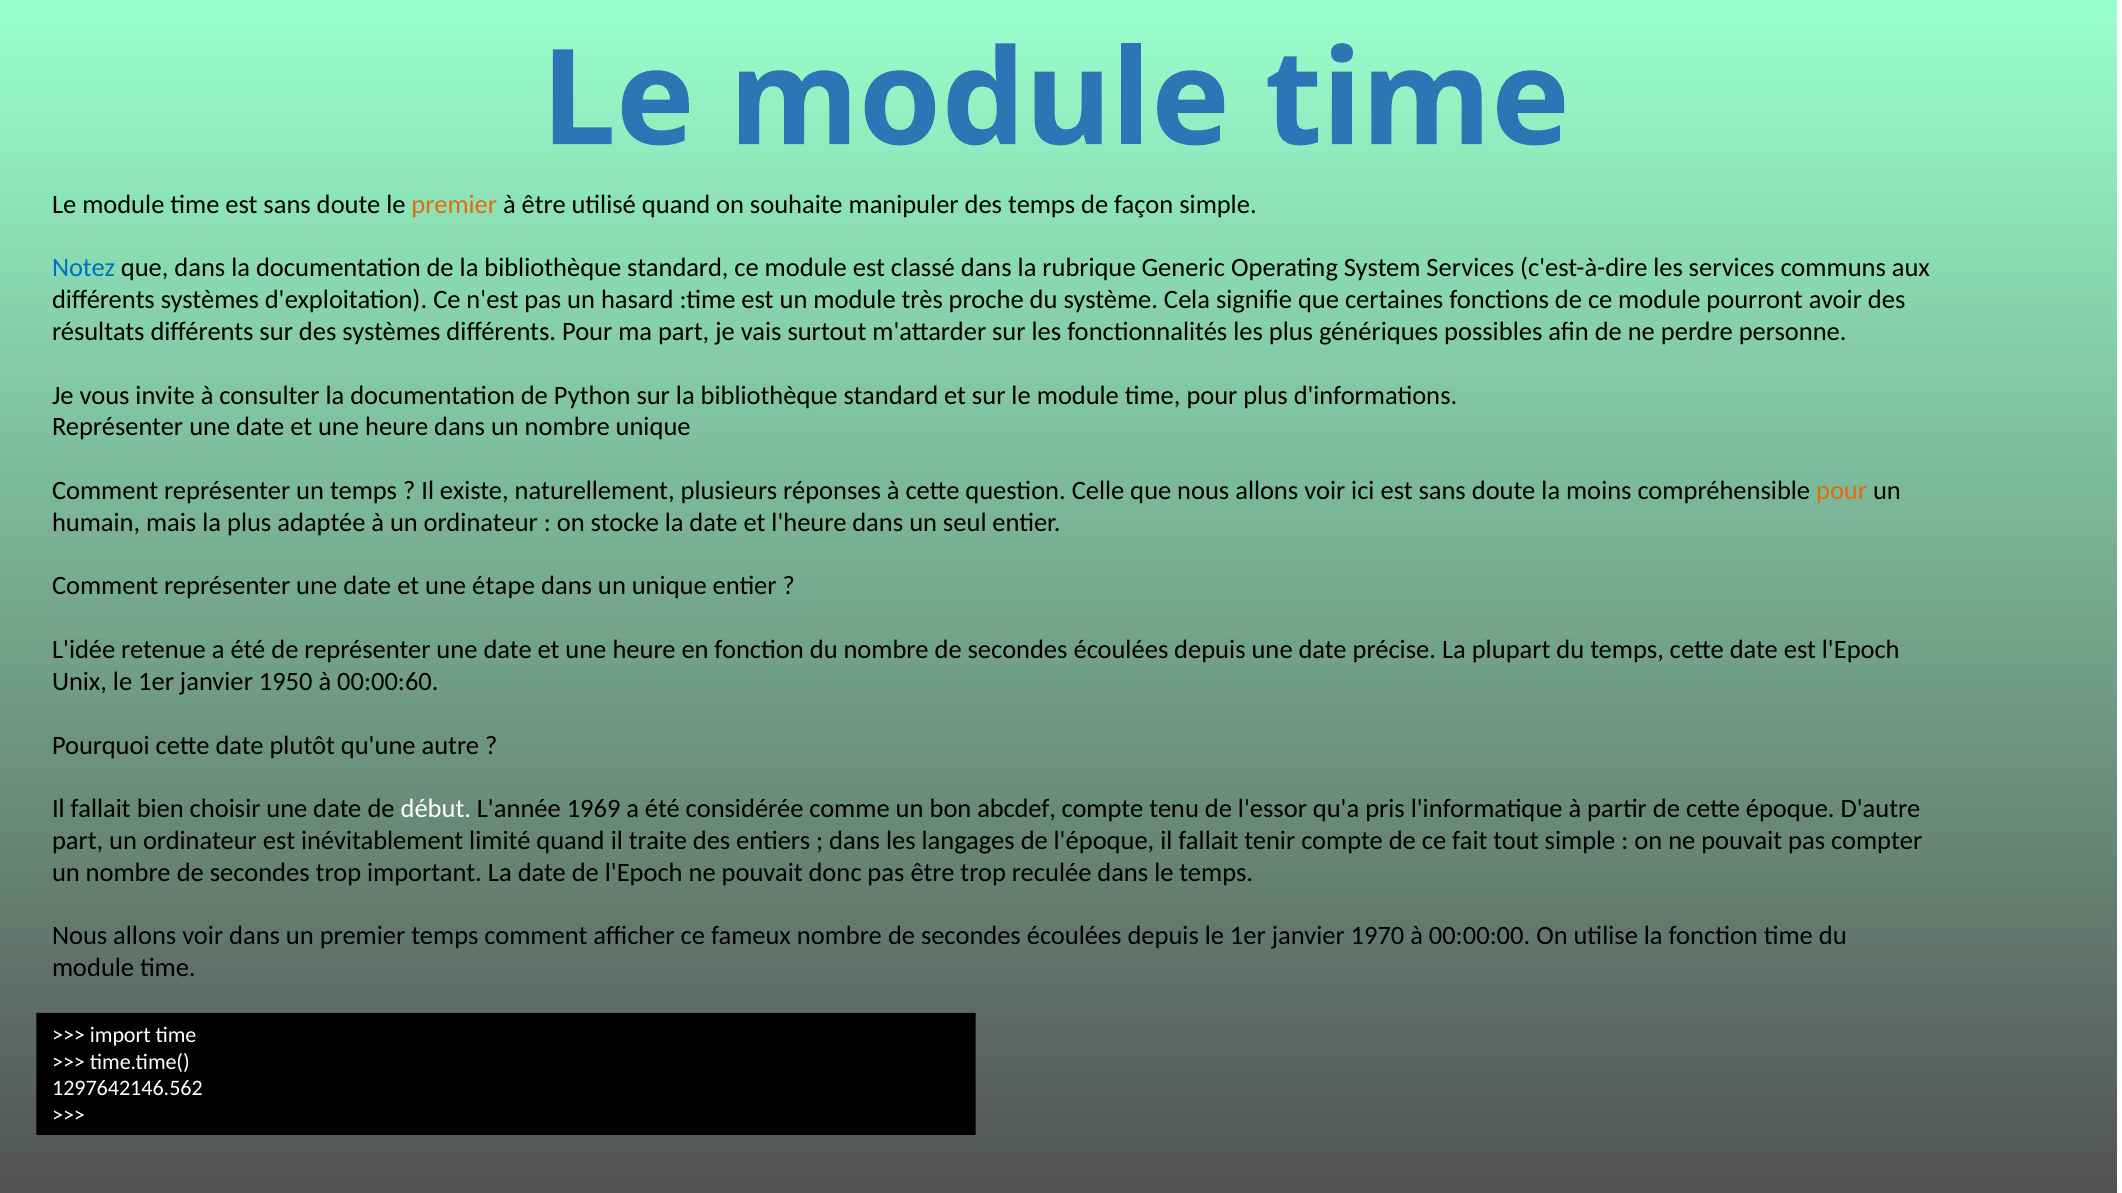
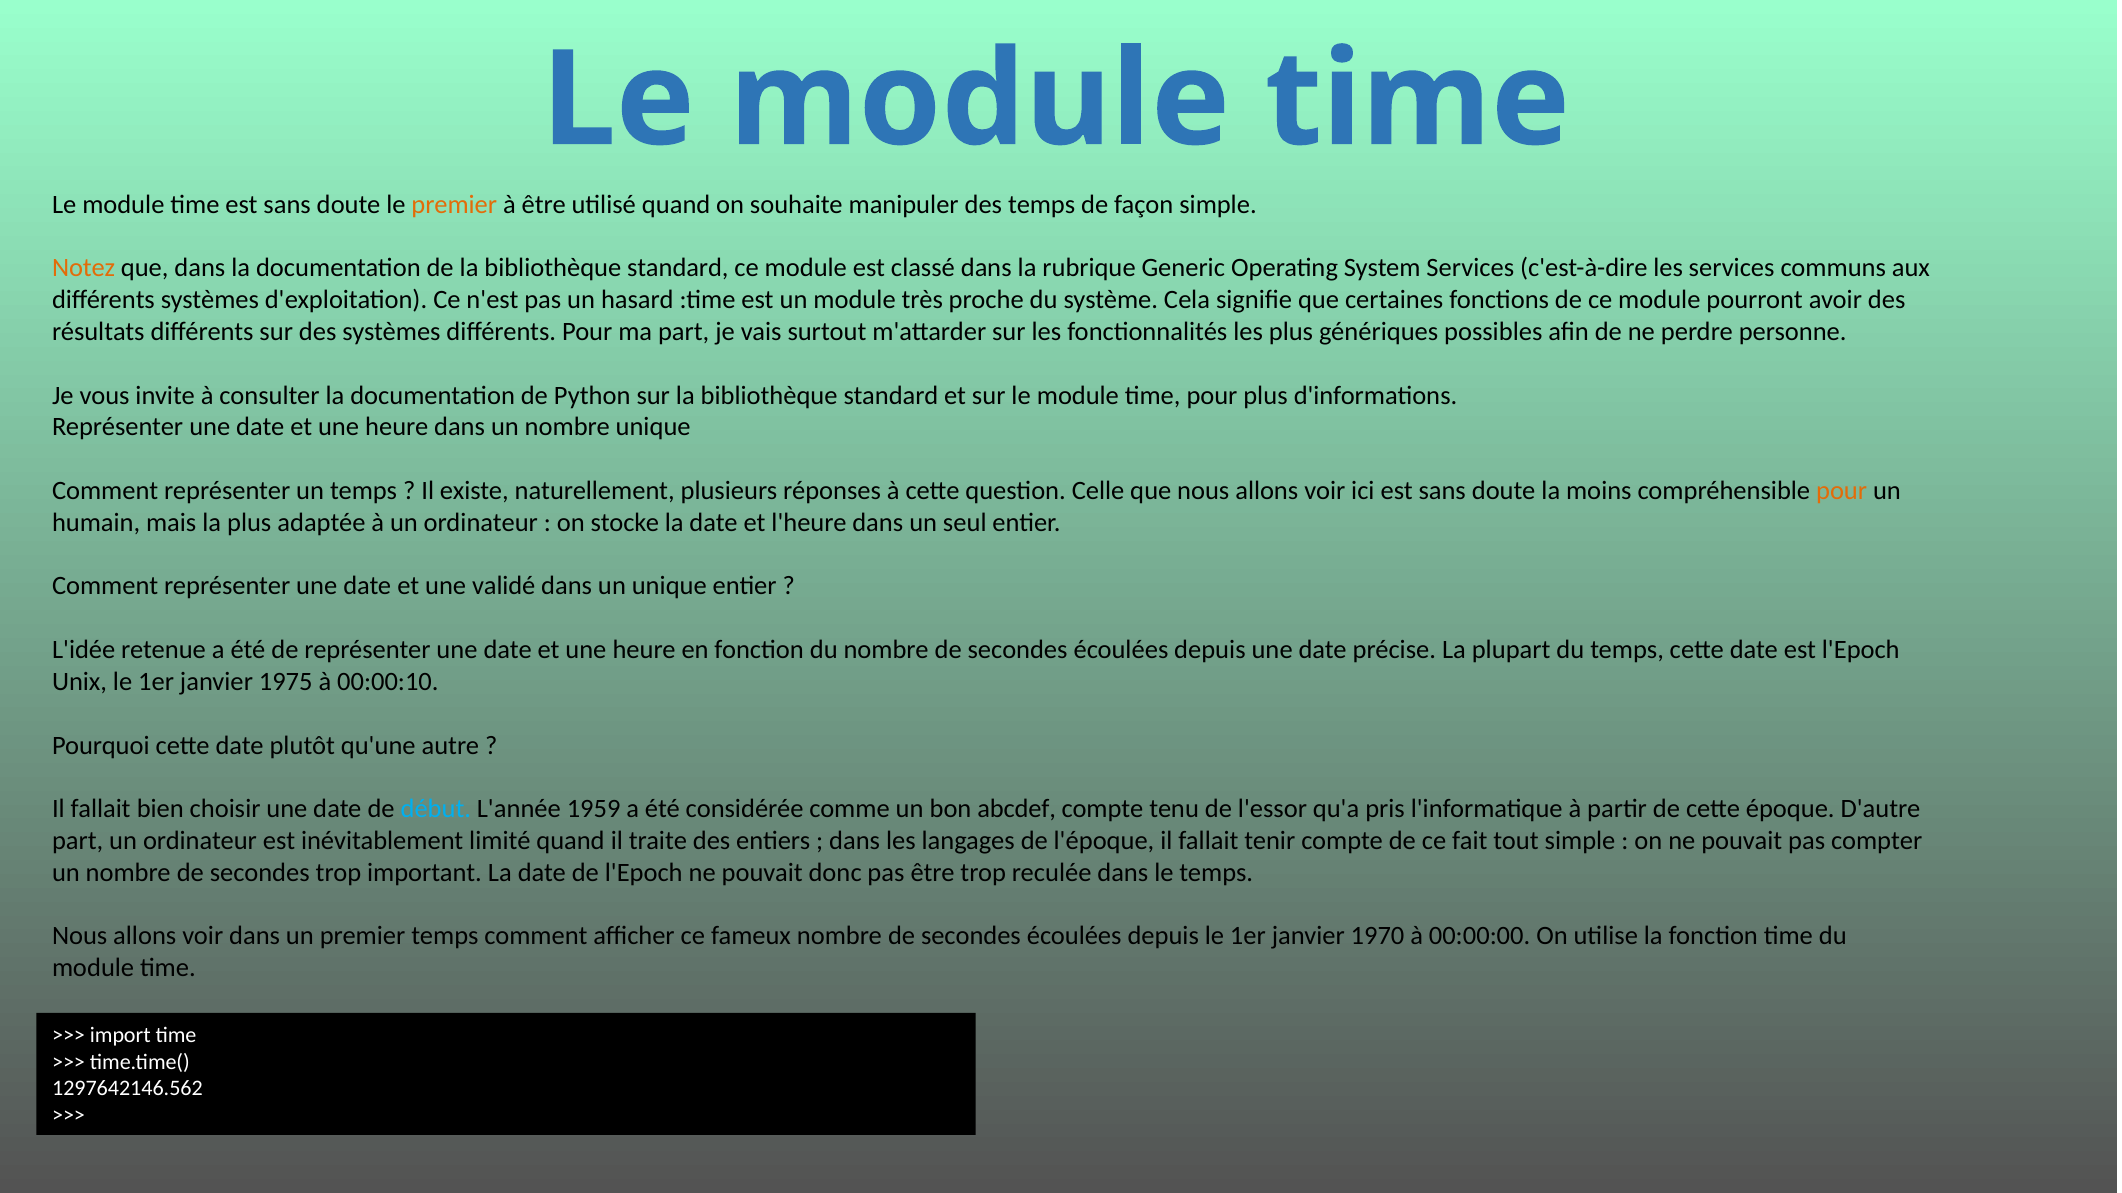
Notez colour: blue -> orange (84, 268)
étape: étape -> validé (504, 587)
1950: 1950 -> 1975 (286, 682)
00:00:60: 00:00:60 -> 00:00:10 (388, 682)
début colour: white -> light blue (436, 809)
1969: 1969 -> 1959 (594, 809)
